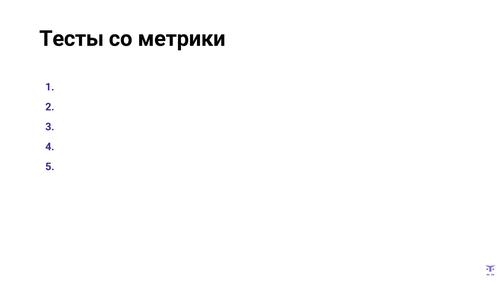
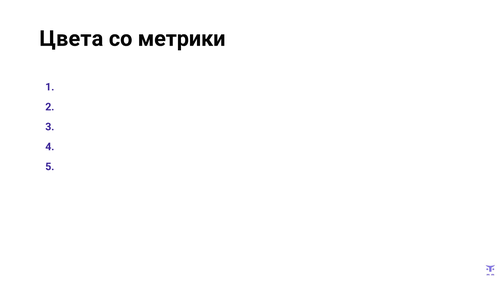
Тесты: Тесты -> Цвета (71, 39)
